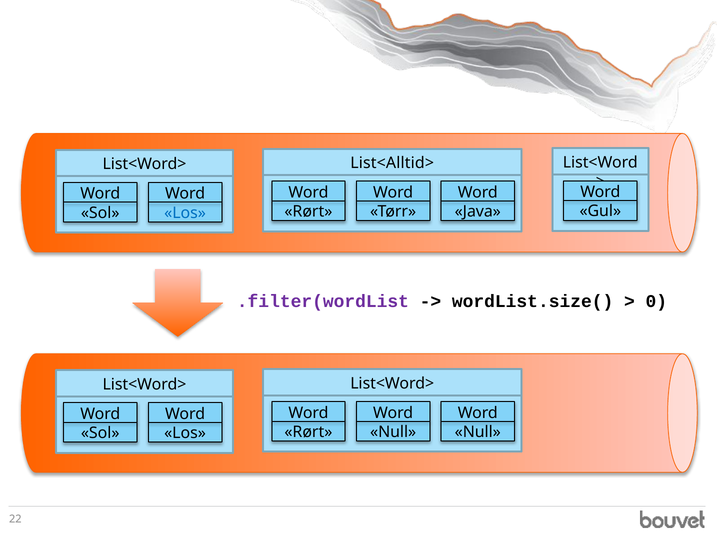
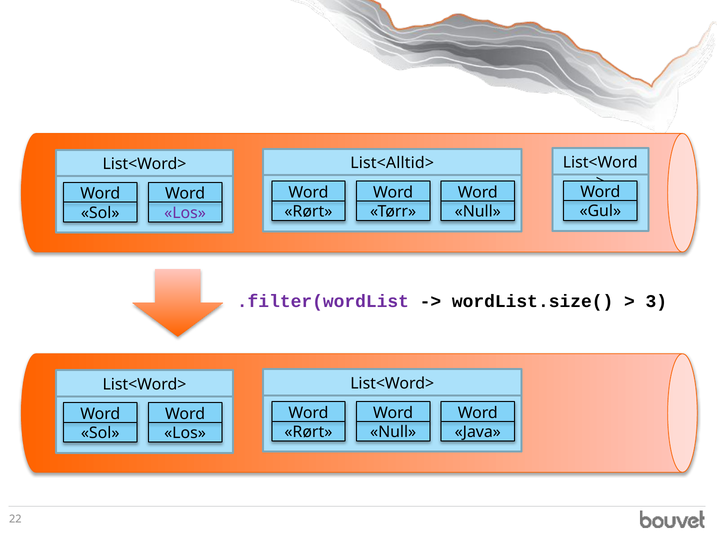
Java: Java -> Null (478, 212)
Los colour: blue -> purple (185, 213)
0: 0 -> 3 (656, 301)
Null: Null -> Java (478, 432)
